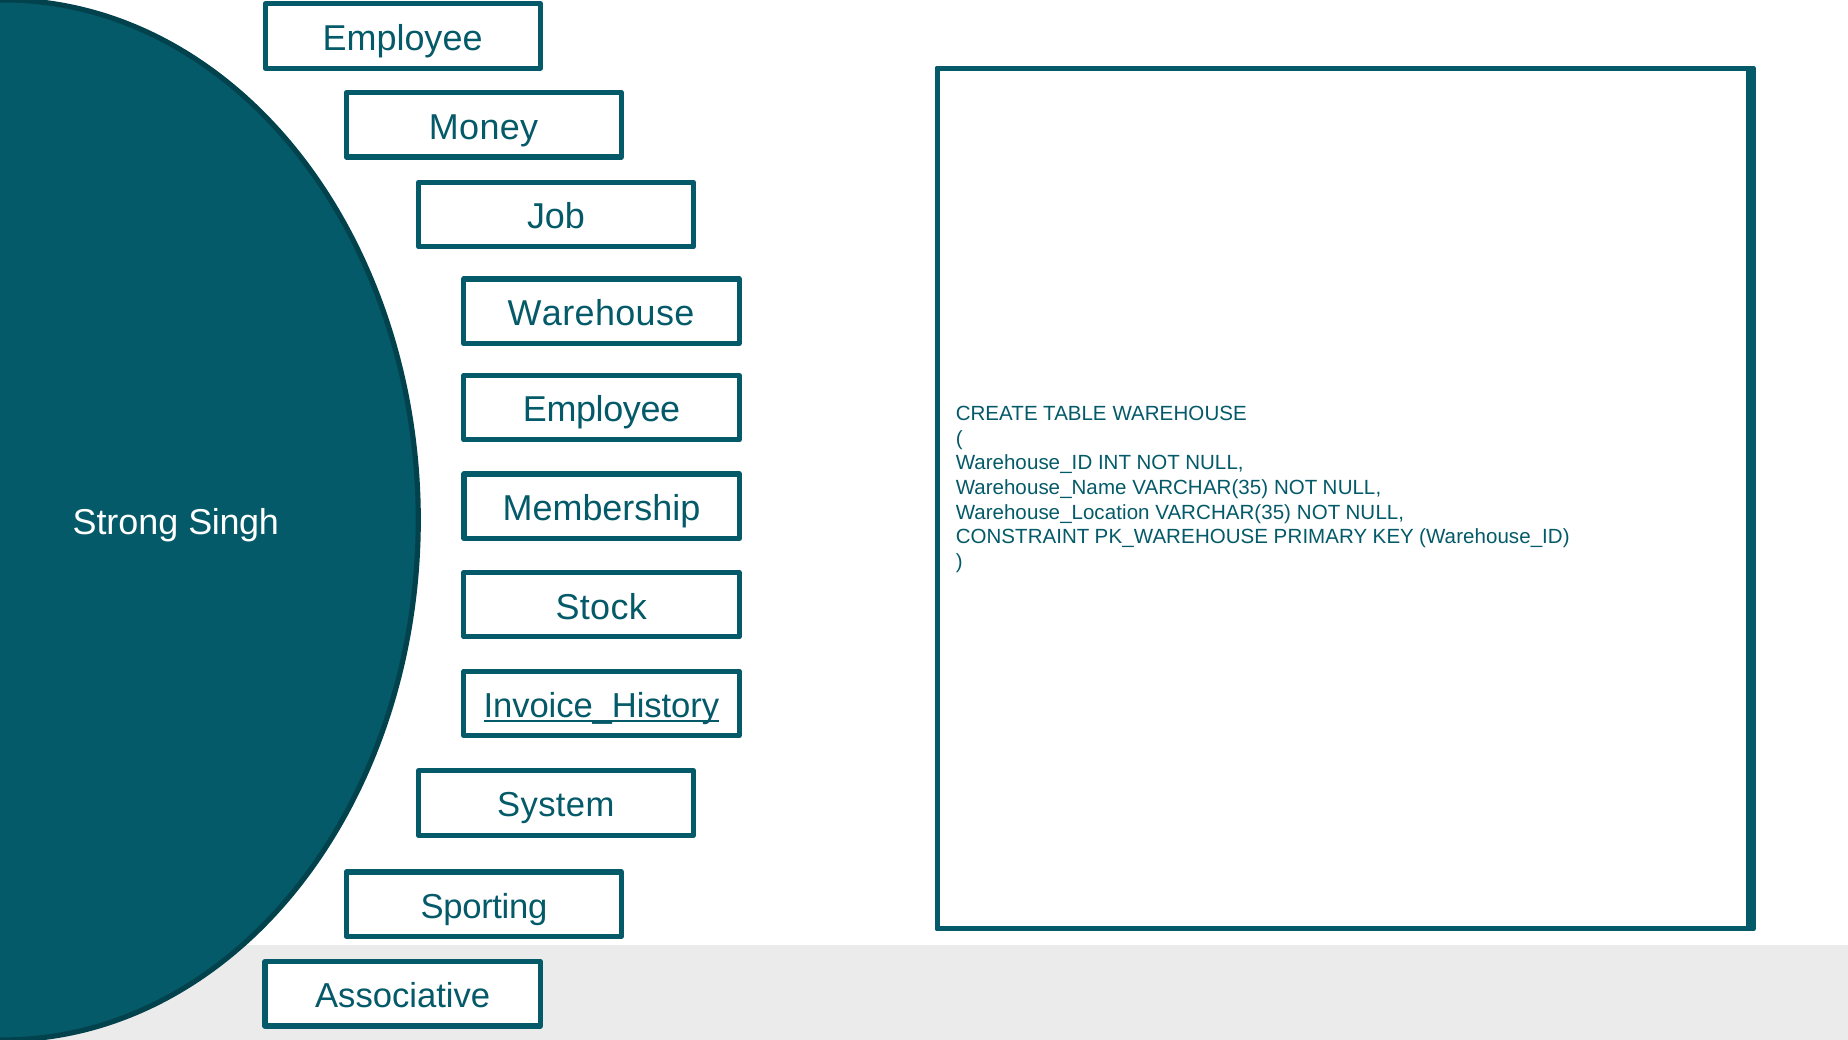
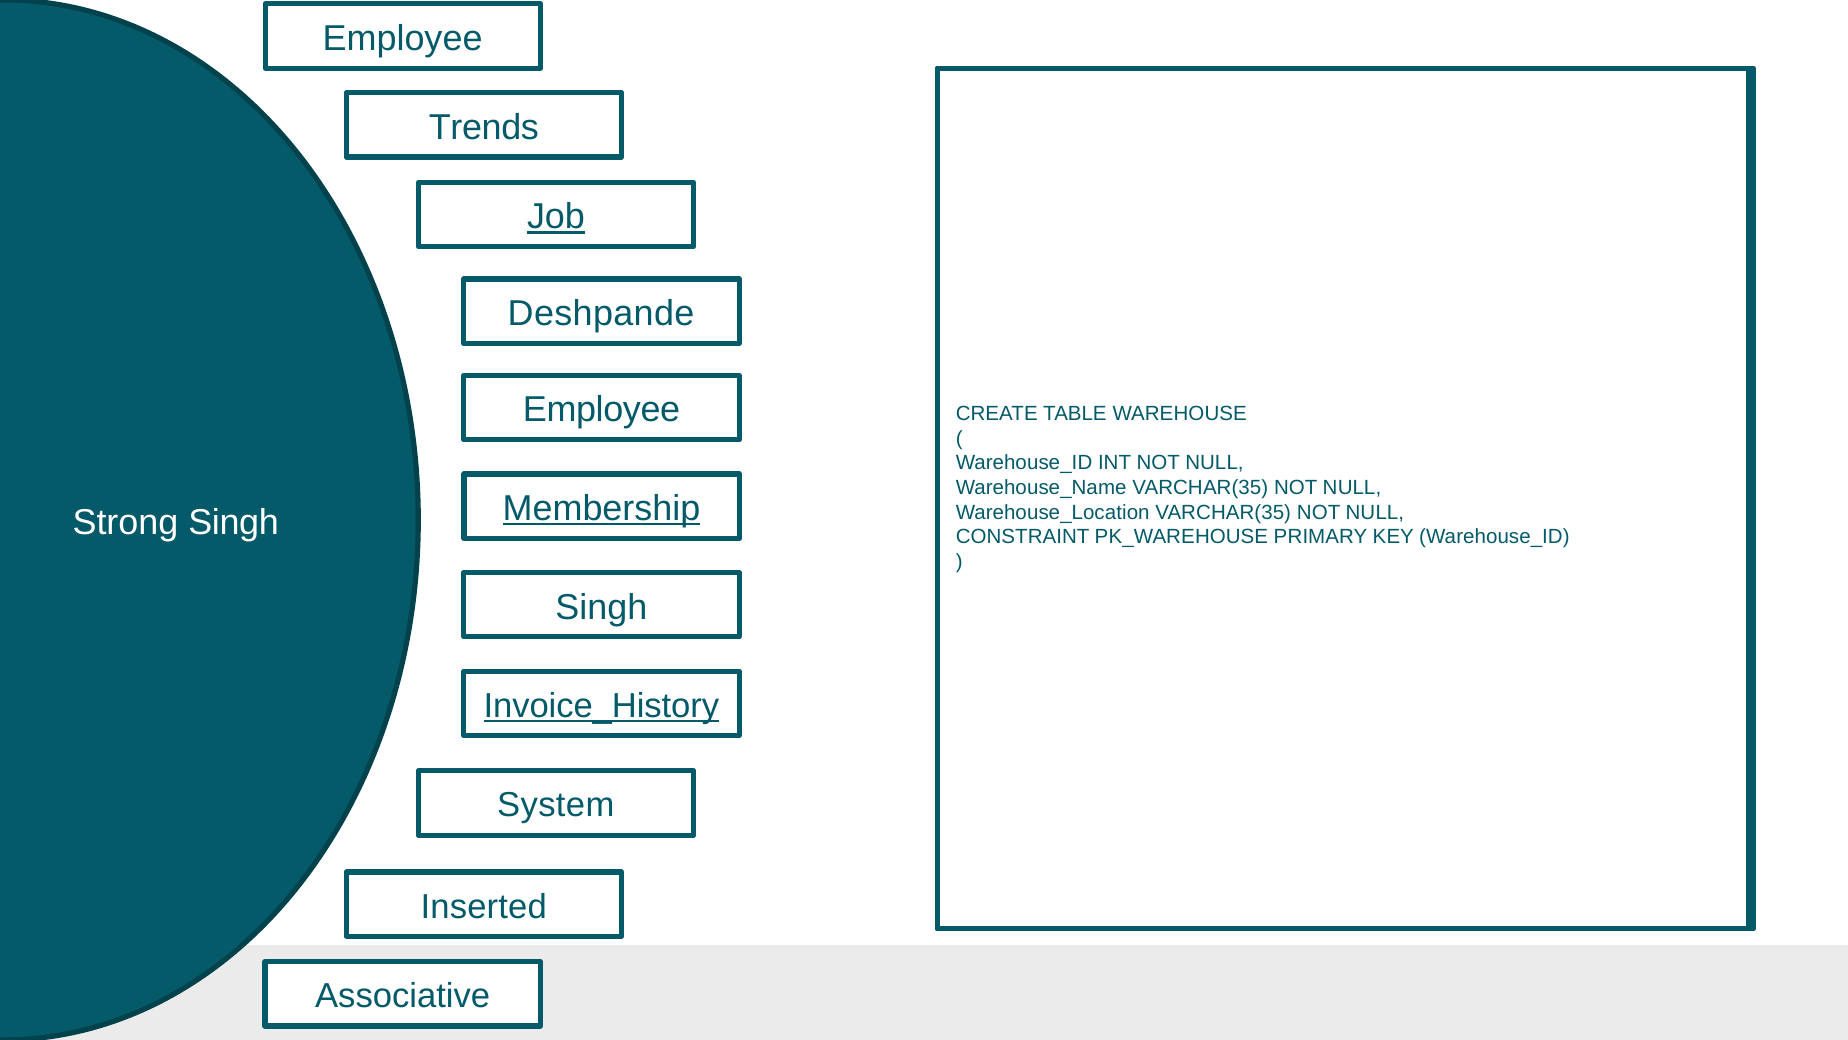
Money: Money -> Trends (484, 127)
Job underline: none -> present (556, 217)
Warehouse: Warehouse -> Deshpande (601, 314)
Membership underline: none -> present (602, 508)
Stock: Stock -> Singh (601, 607)
Sporting: Sporting -> Inserted (484, 906)
